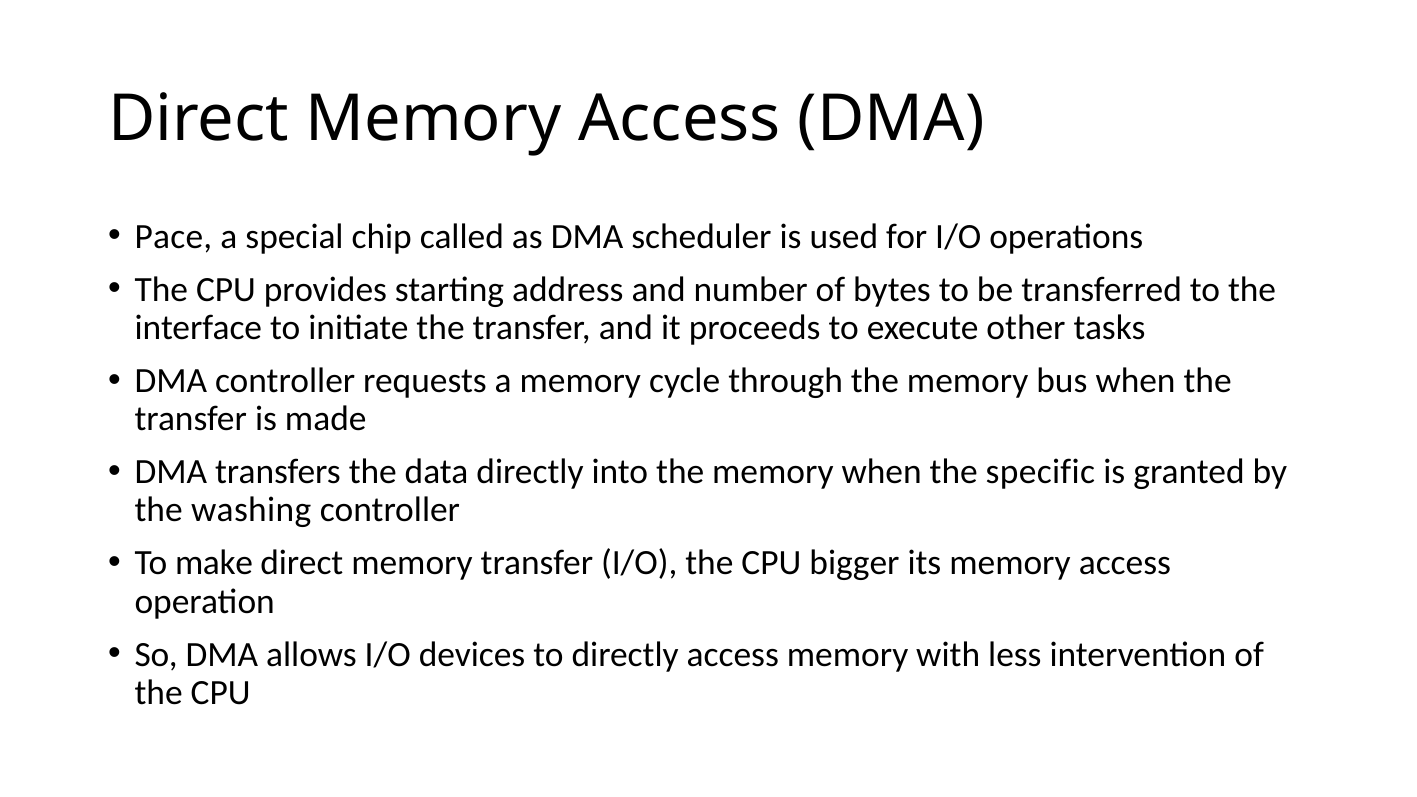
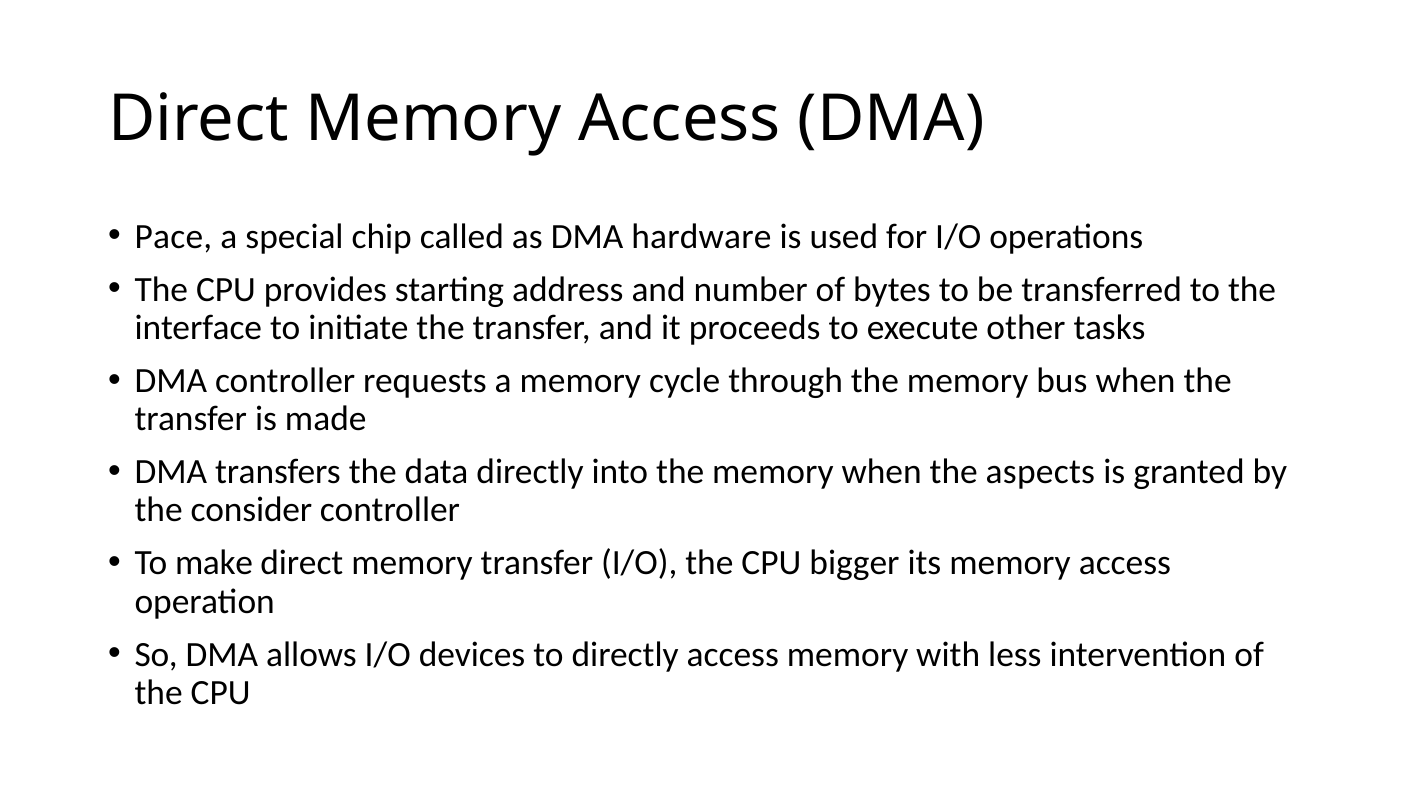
scheduler: scheduler -> hardware (701, 236)
specific: specific -> aspects (1040, 472)
washing: washing -> consider (251, 510)
